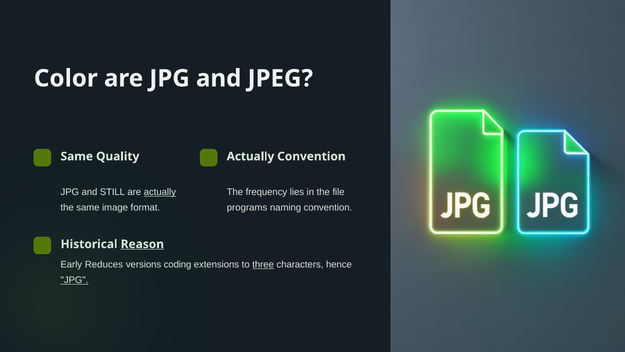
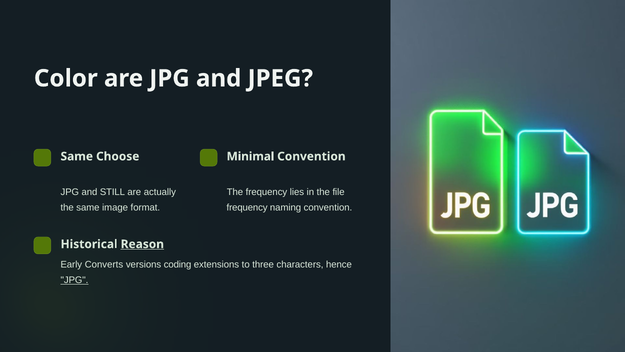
Quality: Quality -> Choose (118, 156)
Actually: Actually -> Minimal (250, 156)
actually underline: present -> none (160, 192)
programs: programs -> frequency (247, 207)
Reduces: Reduces -> Converts (104, 264)
three underline: present -> none (263, 264)
